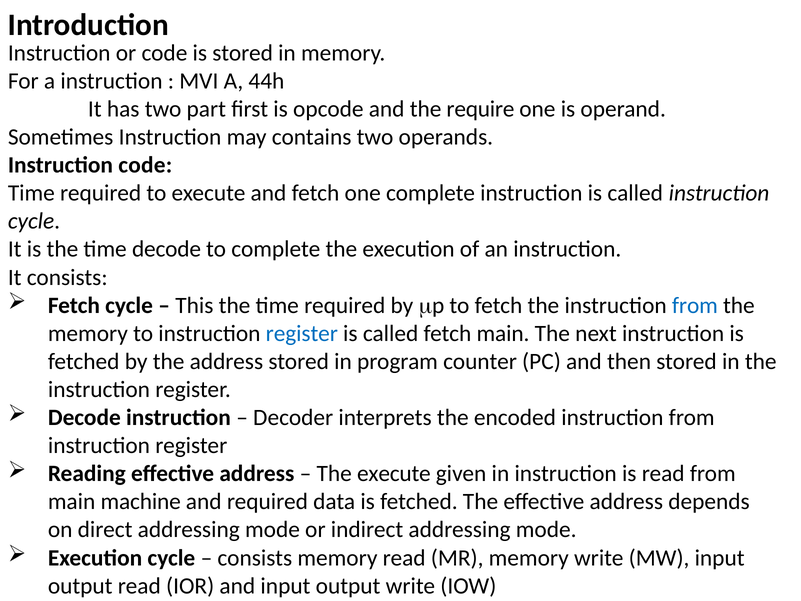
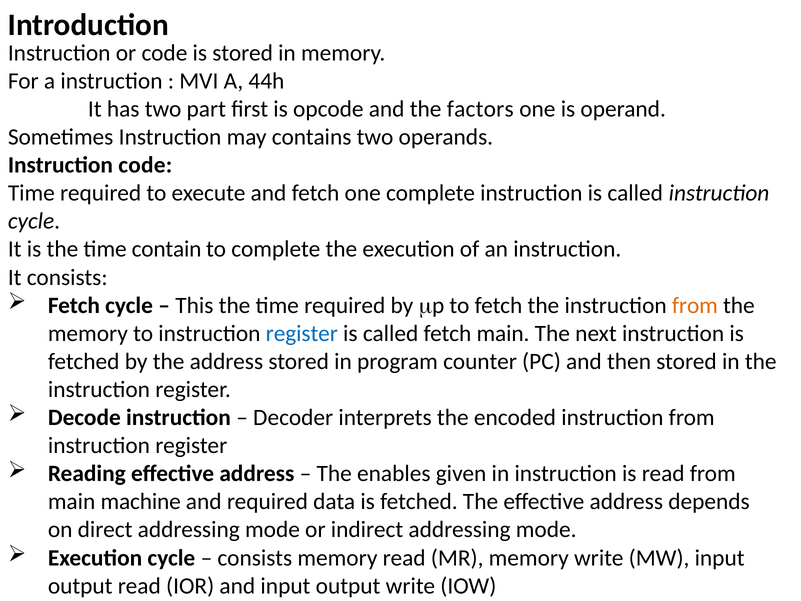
require: require -> factors (480, 109)
time decode: decode -> contain (167, 249)
from colour: blue -> orange (695, 305)
The execute: execute -> enables (394, 473)
